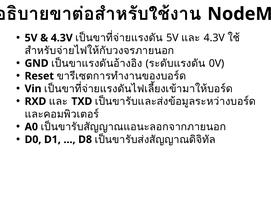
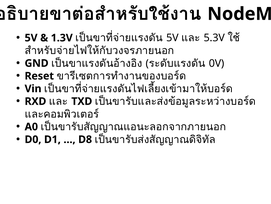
4.3V: 4.3V -> 1.3V (62, 38)
4.3V: 4.3V -> 5.3V (214, 38)
